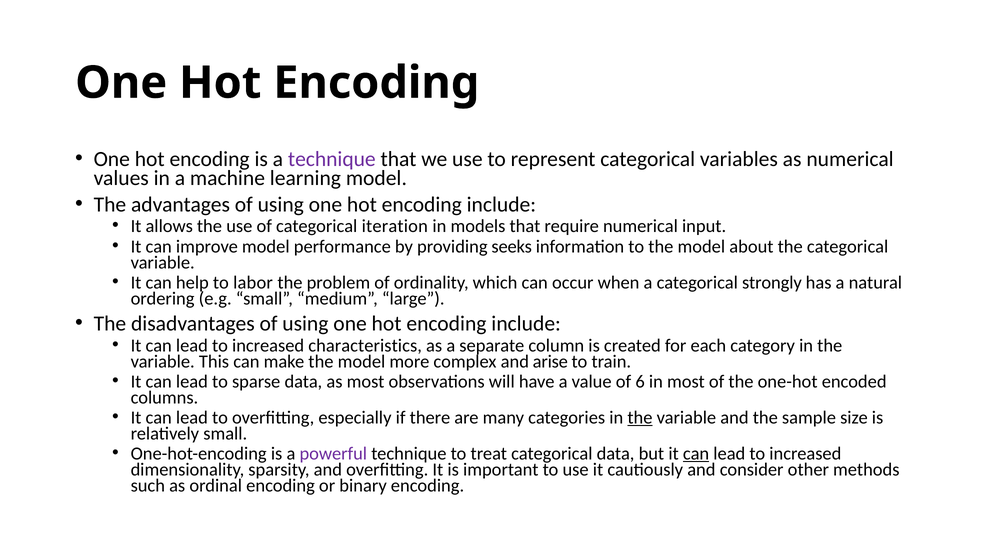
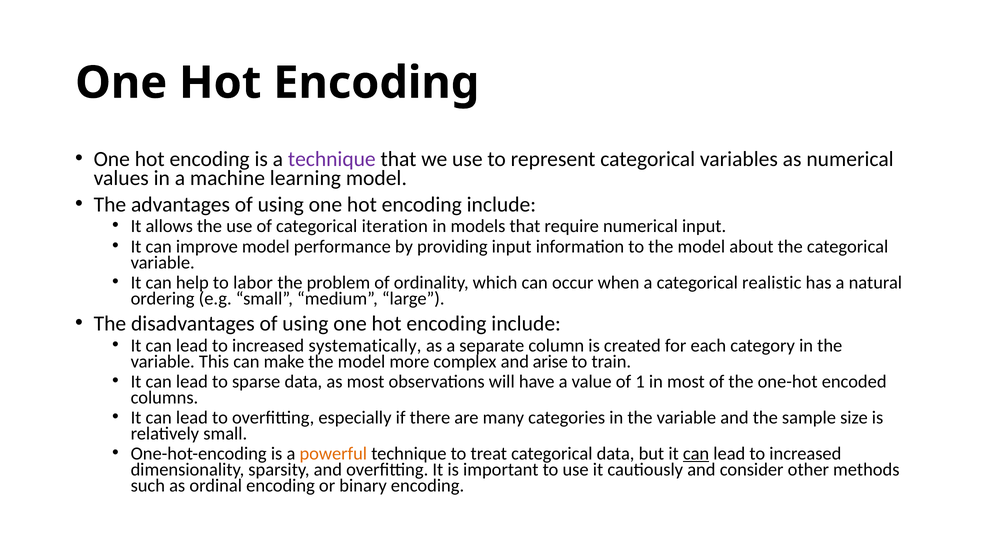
providing seeks: seeks -> input (512, 246)
strongly: strongly -> realistic (772, 282)
characteristics: characteristics -> systematically (365, 345)
6: 6 -> 1 (640, 381)
the underline: present -> none (640, 417)
powerful colour: purple -> orange (333, 453)
